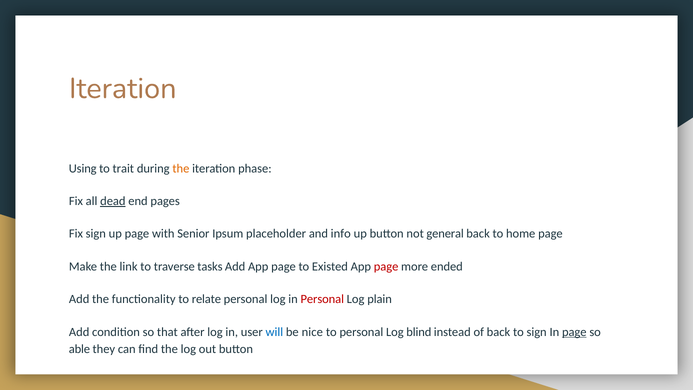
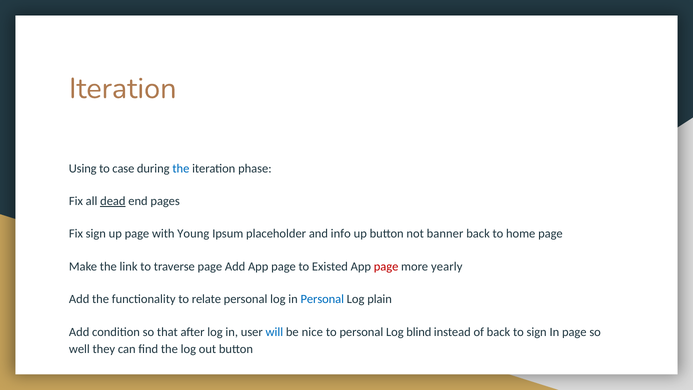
trait: trait -> case (123, 168)
the colour: orange -> blue (181, 168)
Senior: Senior -> Young (193, 234)
general: general -> banner (445, 234)
traverse tasks: tasks -> page (210, 266)
ended: ended -> yearly (447, 266)
Personal colour: red -> blue (322, 299)
page underline: present -> none (574, 332)
able: able -> well (79, 349)
